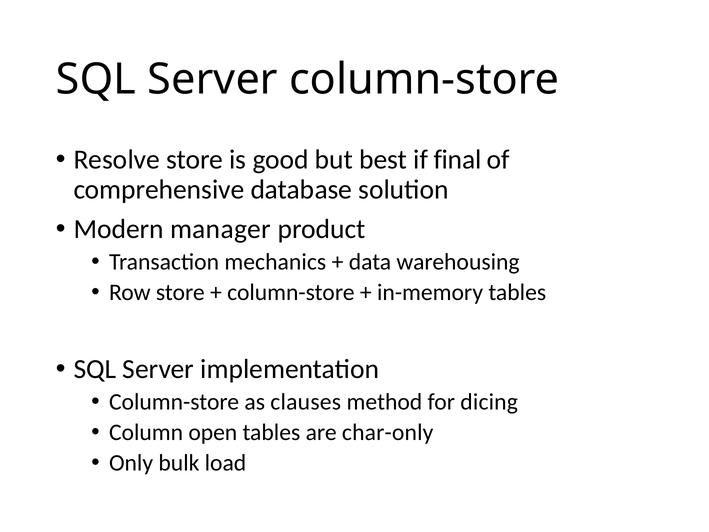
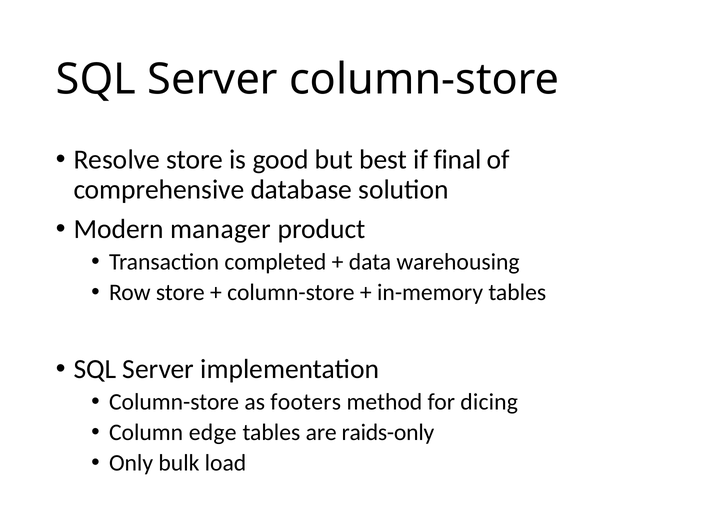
mechanics: mechanics -> completed (275, 262)
clauses: clauses -> footers (306, 402)
open: open -> edge (213, 432)
char-only: char-only -> raids-only (388, 432)
